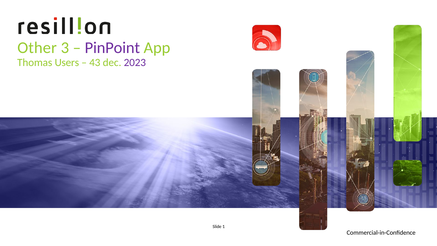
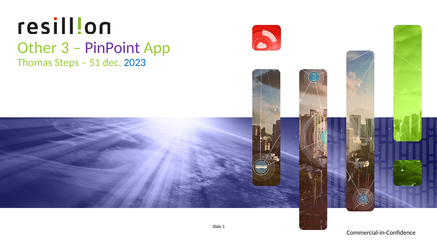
Users: Users -> Steps (67, 62)
43: 43 -> 51 (95, 62)
2023 colour: purple -> blue (135, 62)
